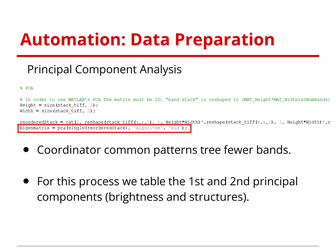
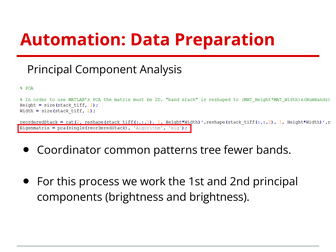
table: table -> work (153, 182)
and structures: structures -> brightness (219, 197)
